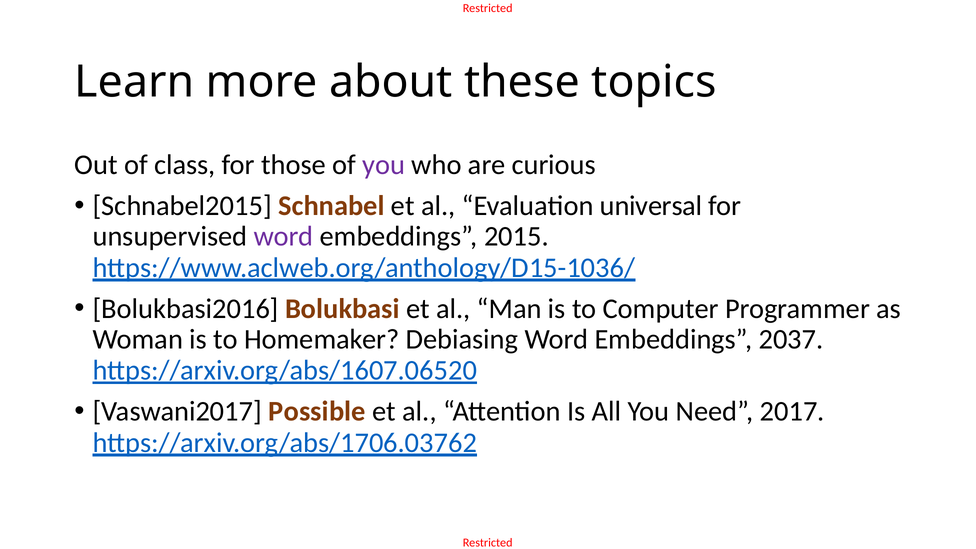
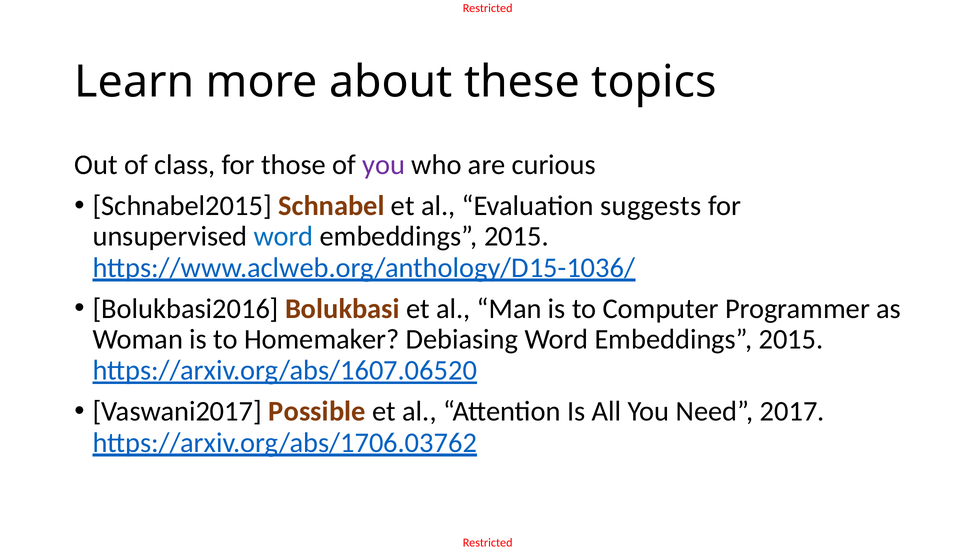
universal: universal -> suggests (651, 206)
word colour: purple -> blue (284, 237)
Debiasing Word Embeddings 2037: 2037 -> 2015 (791, 339)
